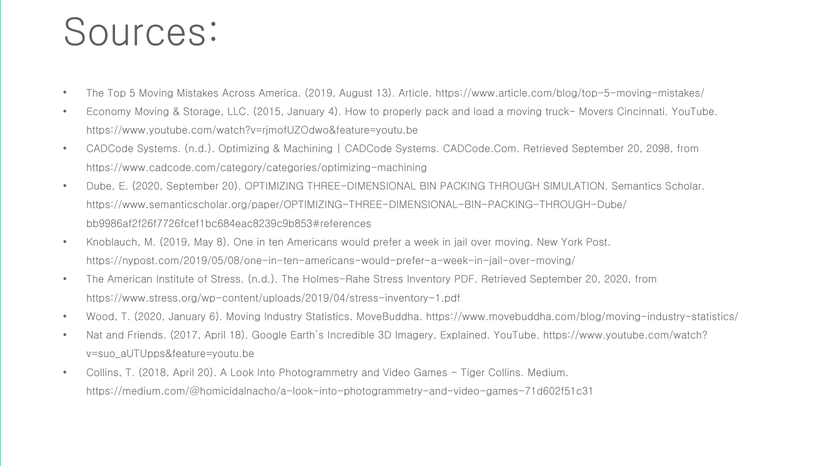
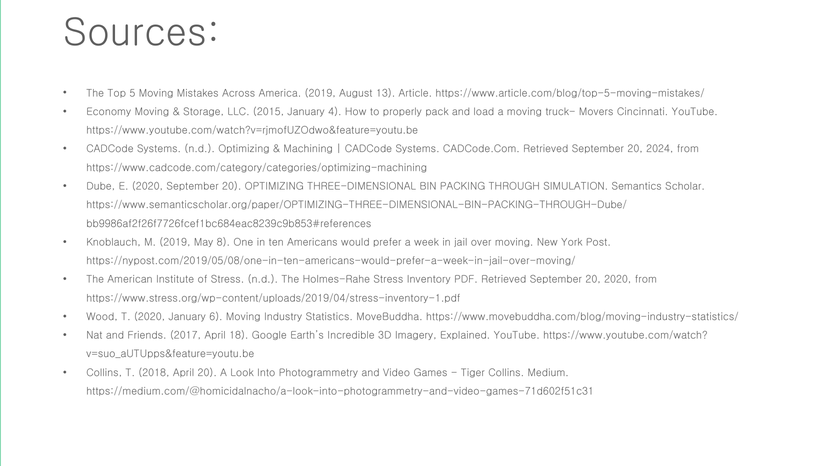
2098: 2098 -> 2024 (660, 149)
